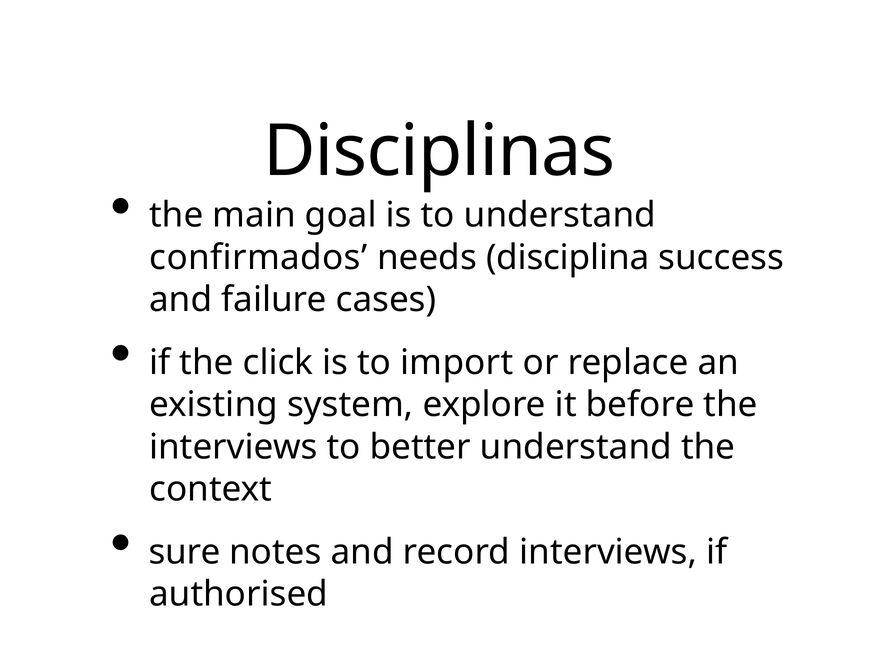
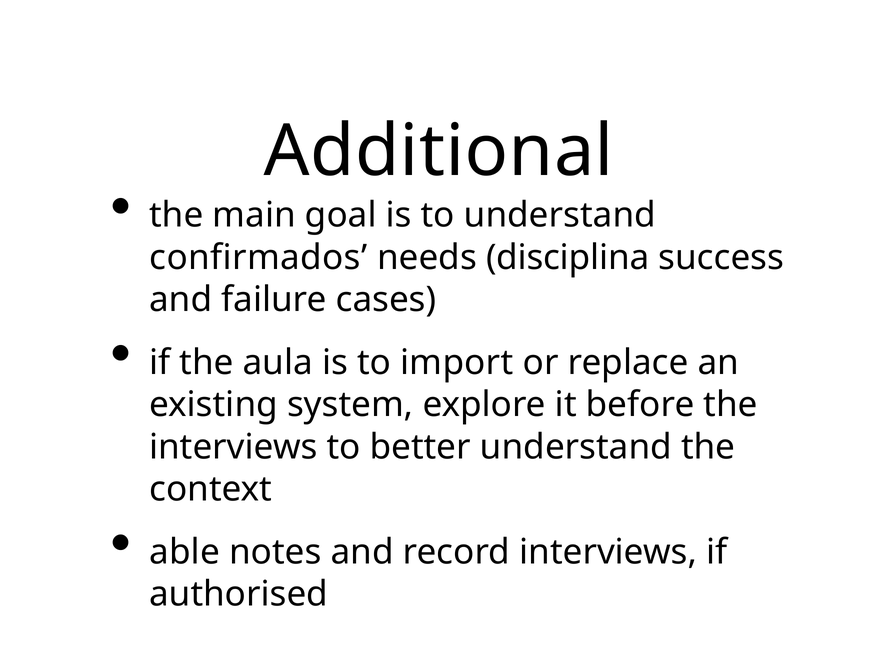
Disciplinas: Disciplinas -> Additional (439, 151)
click: click -> aula (278, 362)
sure: sure -> able (185, 552)
